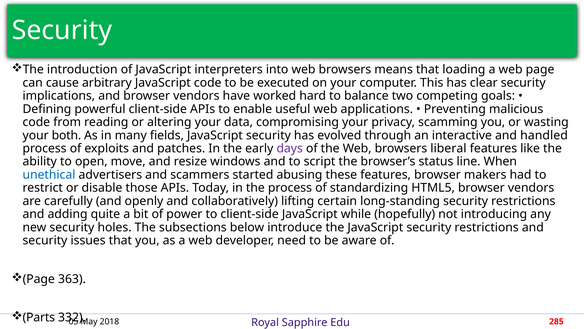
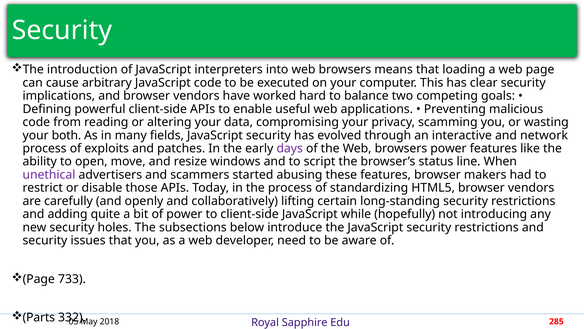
handled: handled -> network (544, 135)
browsers liberal: liberal -> power (448, 148)
unethical colour: blue -> purple (49, 175)
363: 363 -> 733 (72, 279)
